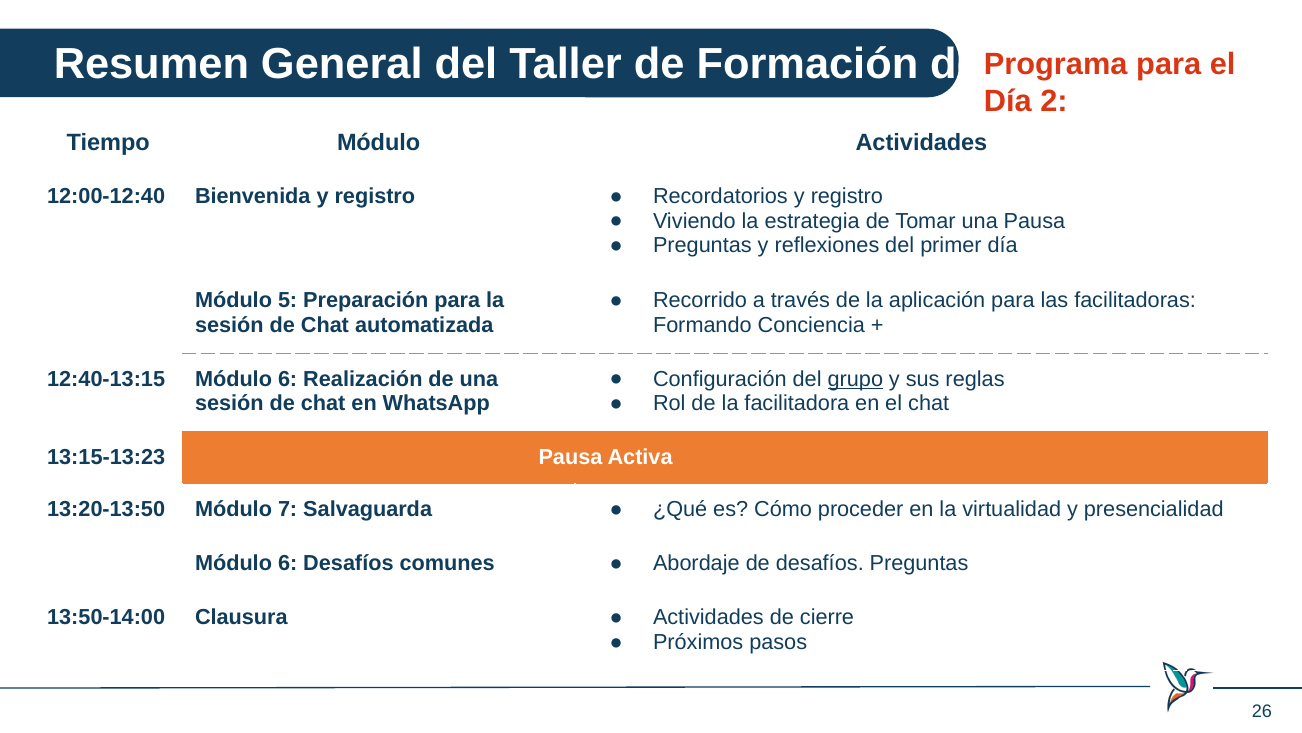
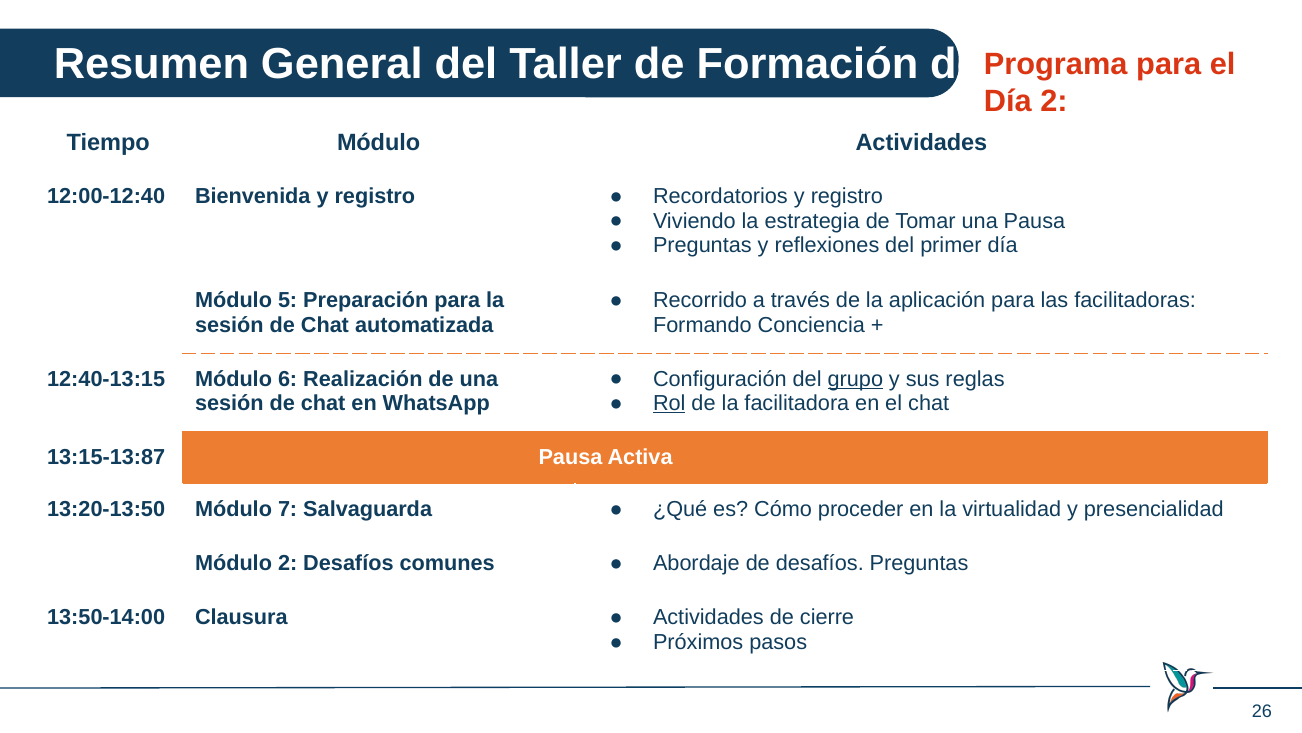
Rol underline: none -> present (669, 403)
13:15-13:23: 13:15-13:23 -> 13:15-13:87 (106, 457)
6: 6 -> 2 (288, 563)
